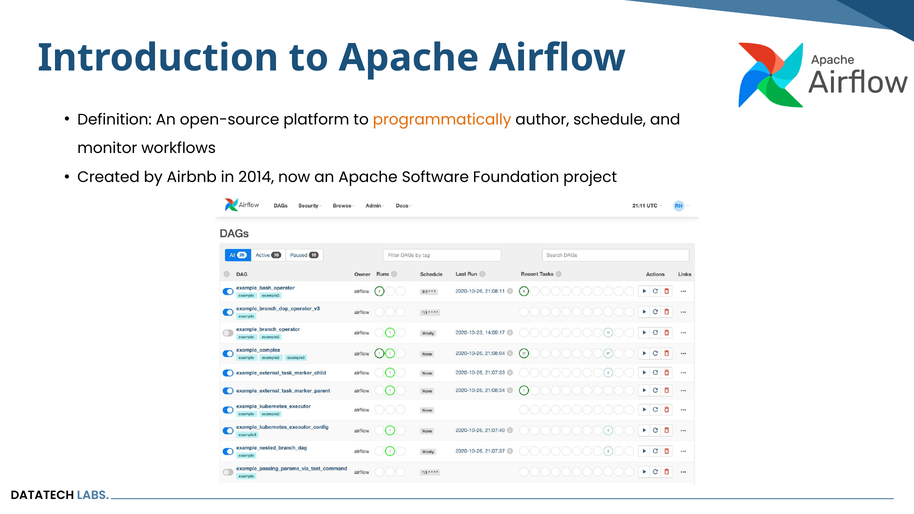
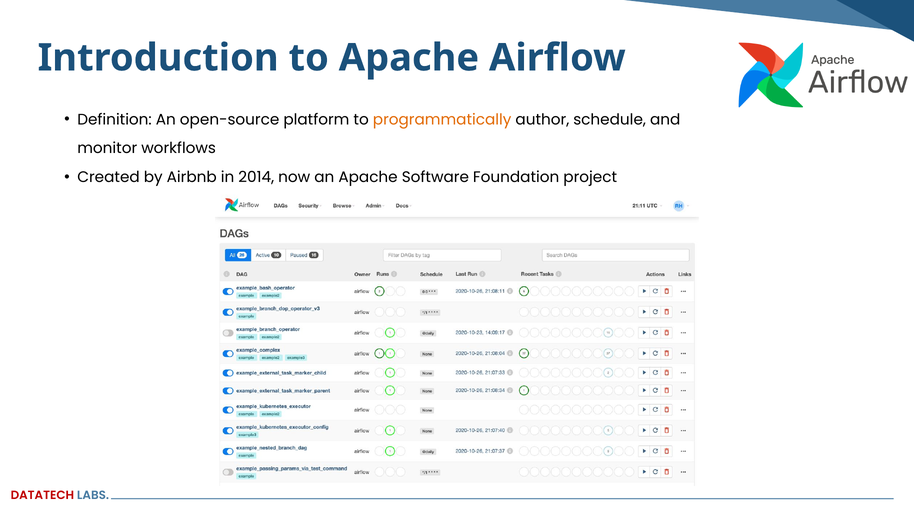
DATATECH colour: black -> red (42, 495)
